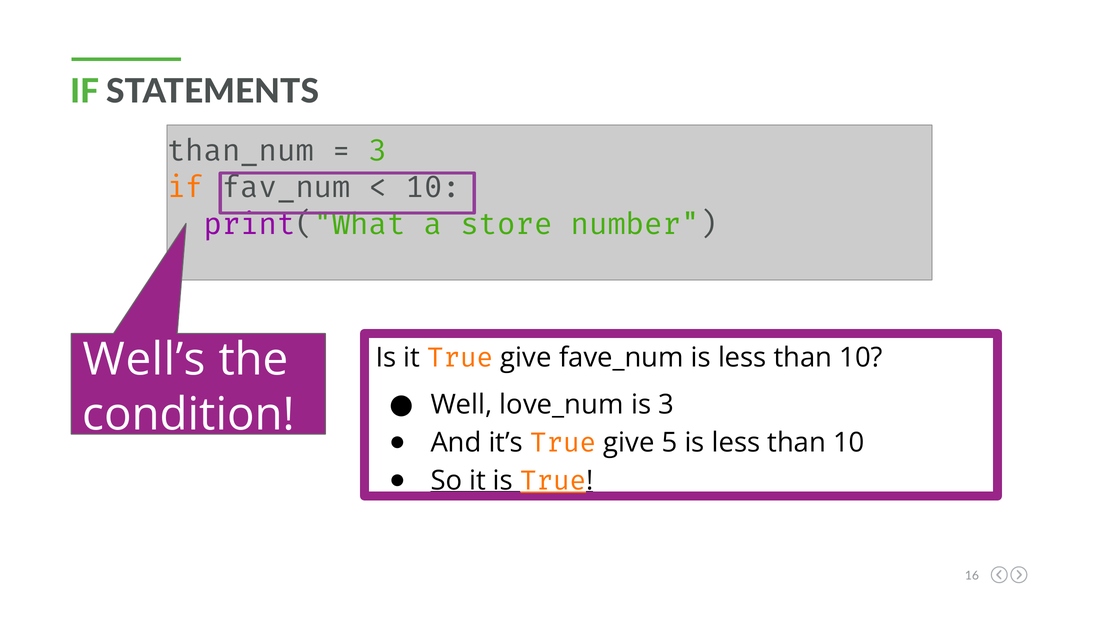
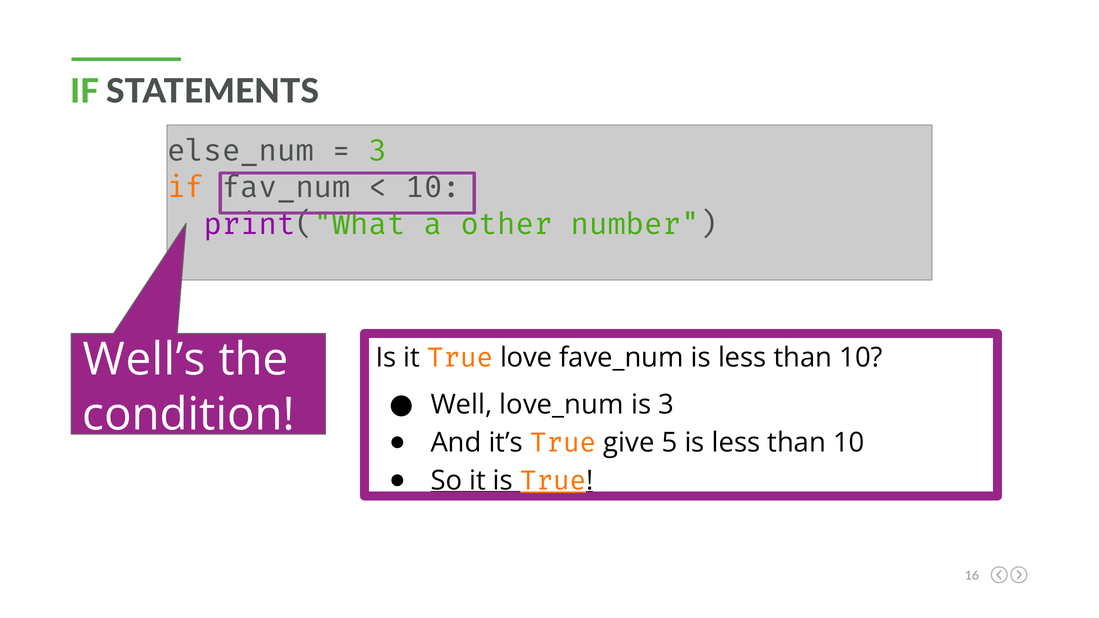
than_num: than_num -> else_num (240, 151)
store: store -> other (506, 224)
it True give: give -> love (526, 358)
